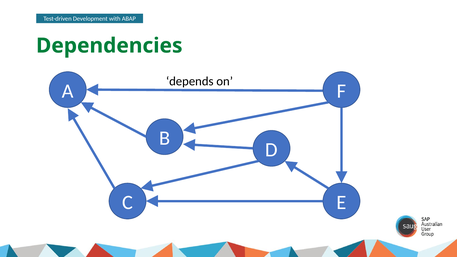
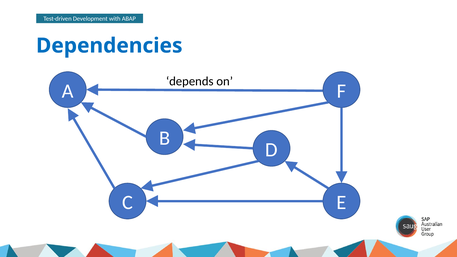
Dependencies colour: green -> blue (109, 46)
